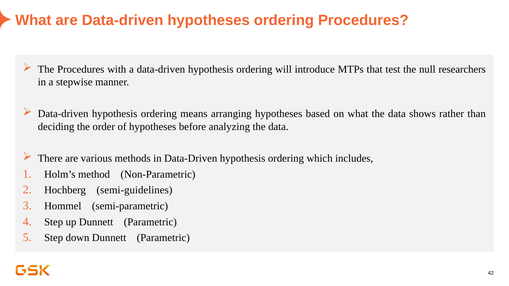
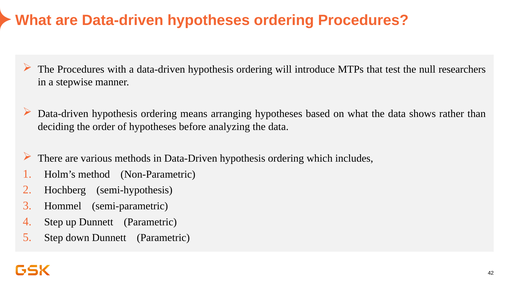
semi-guidelines: semi-guidelines -> semi-hypothesis (134, 190)
